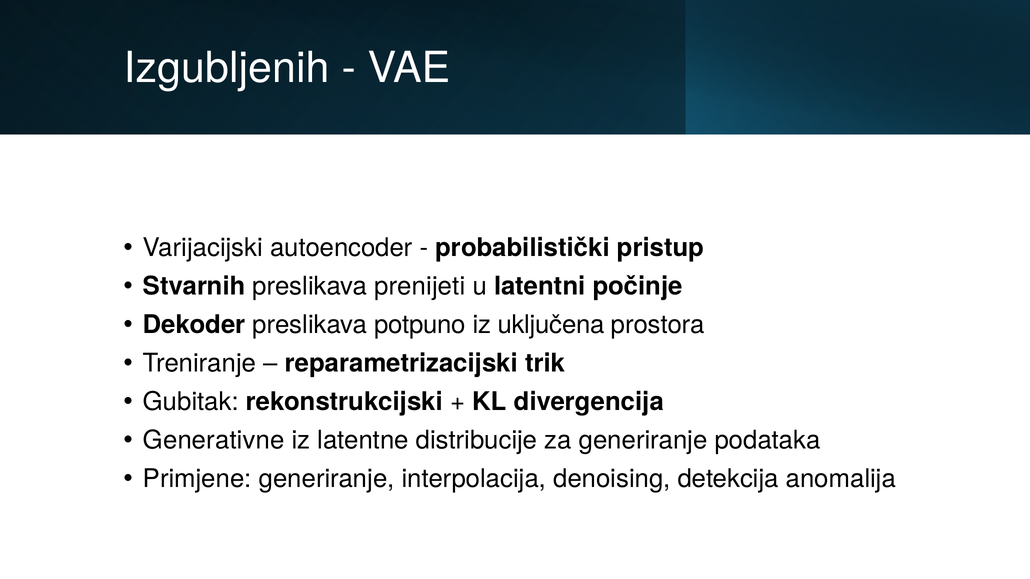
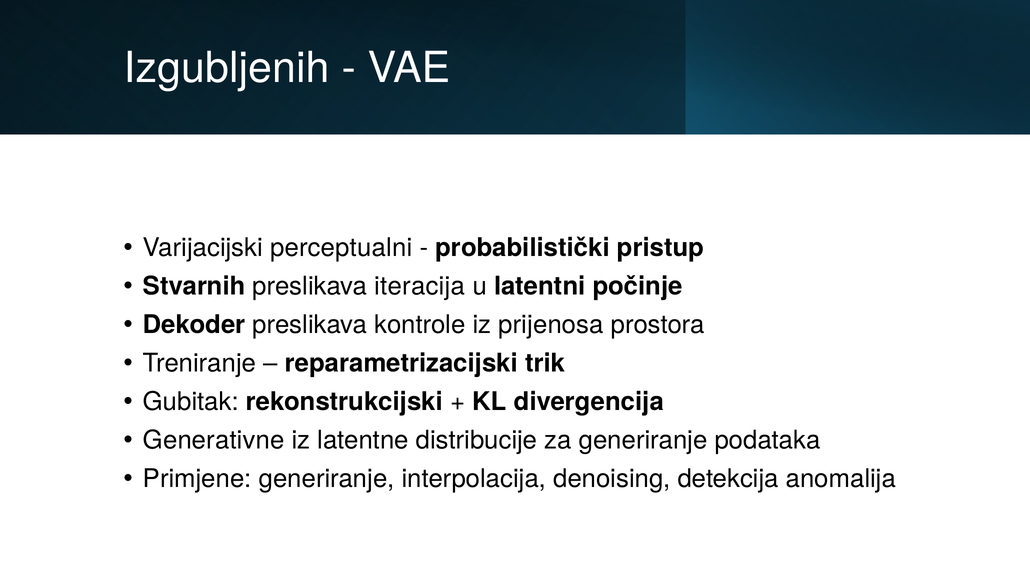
autoencoder: autoencoder -> perceptualni (341, 248)
prenijeti: prenijeti -> iteracija (420, 286)
potpuno: potpuno -> kontrole (420, 325)
uključena: uključena -> prijenosa (551, 325)
